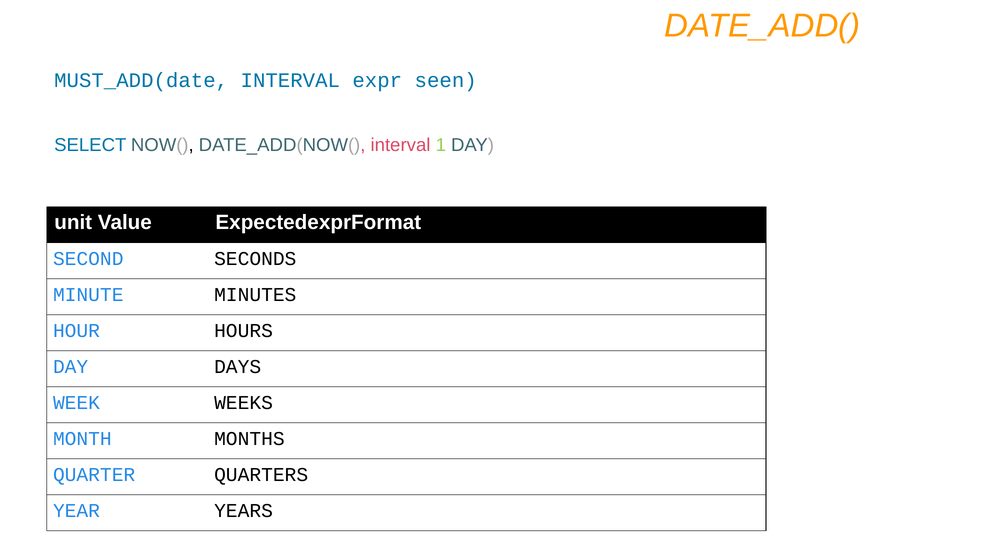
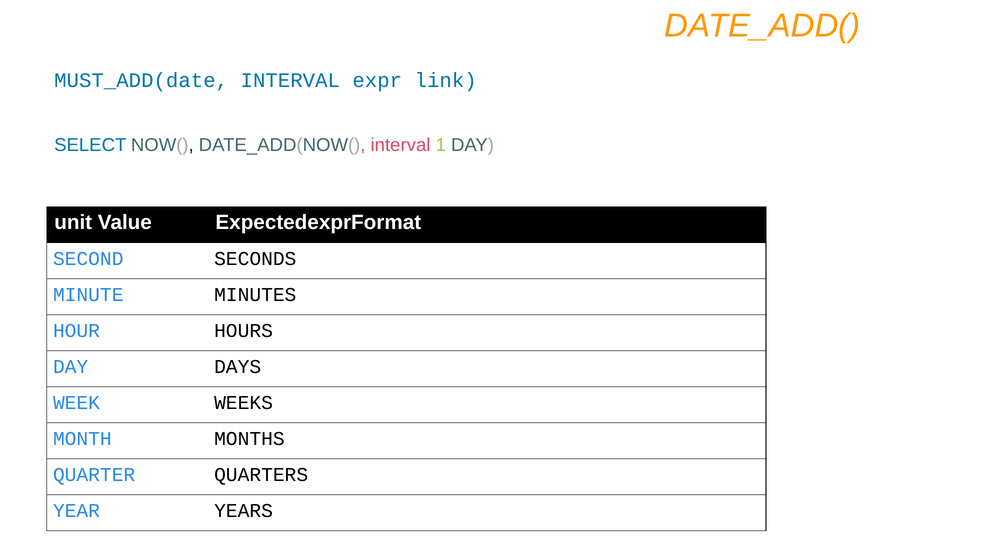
seen: seen -> link (446, 80)
